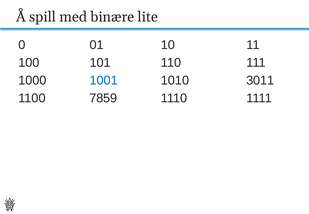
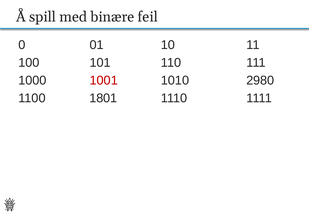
lite: lite -> feil (148, 17)
1001 colour: blue -> red (104, 81)
3011: 3011 -> 2980 (260, 81)
7859: 7859 -> 1801 (103, 98)
